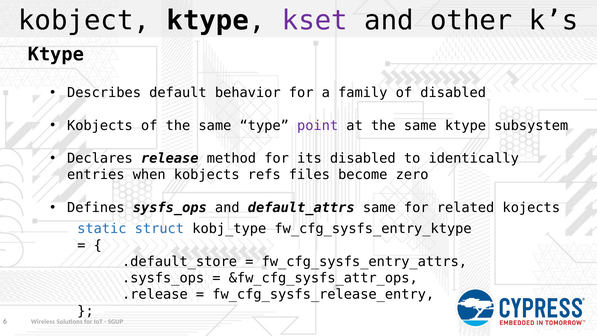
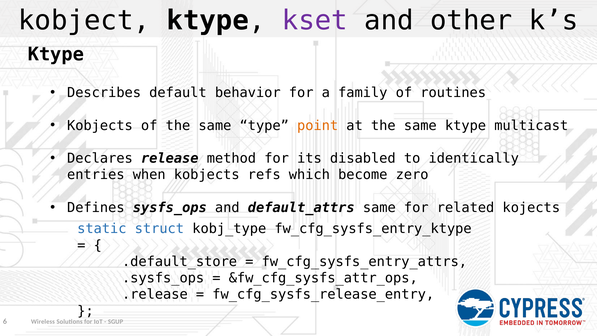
of disabled: disabled -> routines (453, 93)
point colour: purple -> orange (318, 125)
subsystem: subsystem -> multicast (531, 125)
files: files -> which (309, 175)
